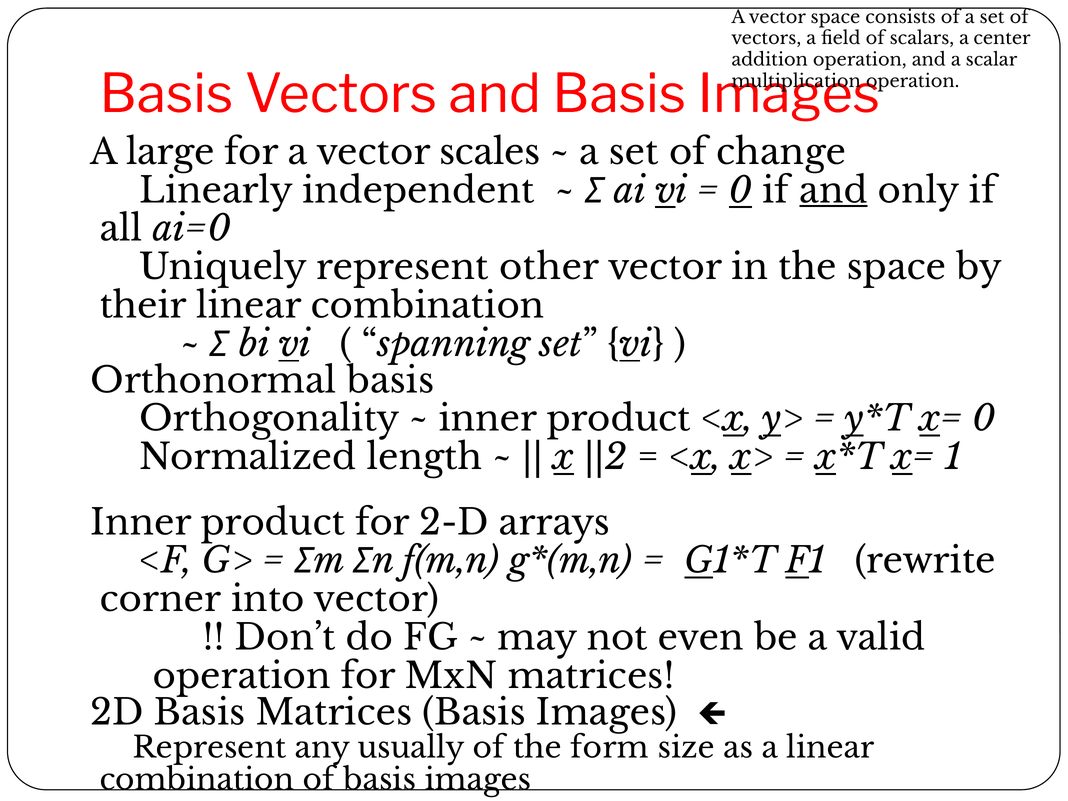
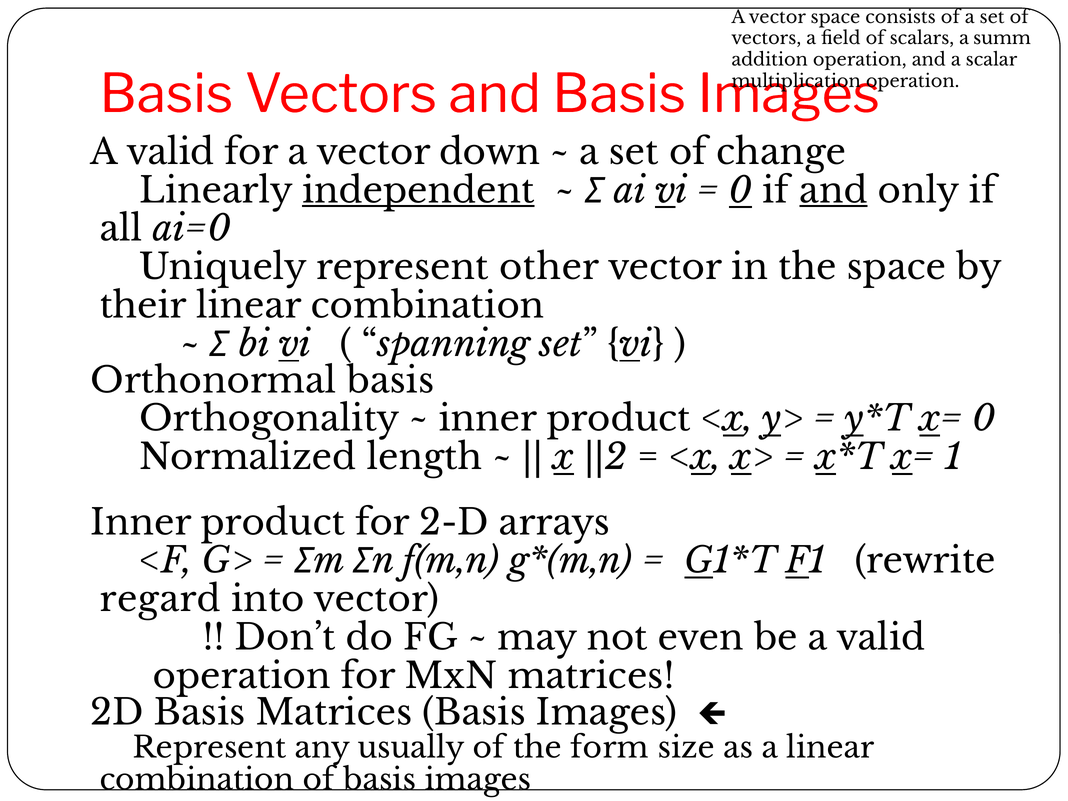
center: center -> summ (1002, 39)
large: large -> valid (170, 153)
scales: scales -> down (490, 153)
independent underline: none -> present (418, 191)
corner: corner -> regard (160, 600)
